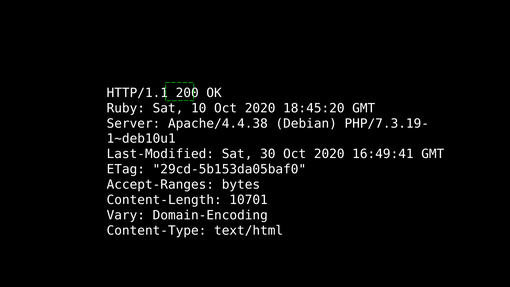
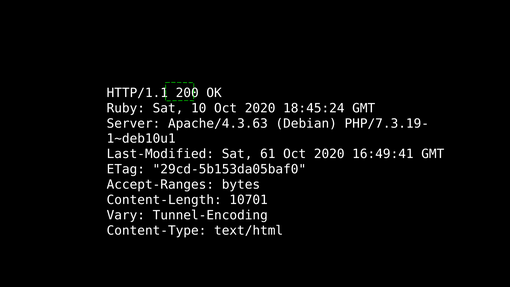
18:45:20: 18:45:20 -> 18:45:24 (314, 108)
Apache/4.4.38: Apache/4.4.38 -> Apache/4.3.63 (218, 123)
30: 30 -> 61 (268, 154)
Domain-Encoding: Domain-Encoding -> Tunnel-Encoding (210, 215)
